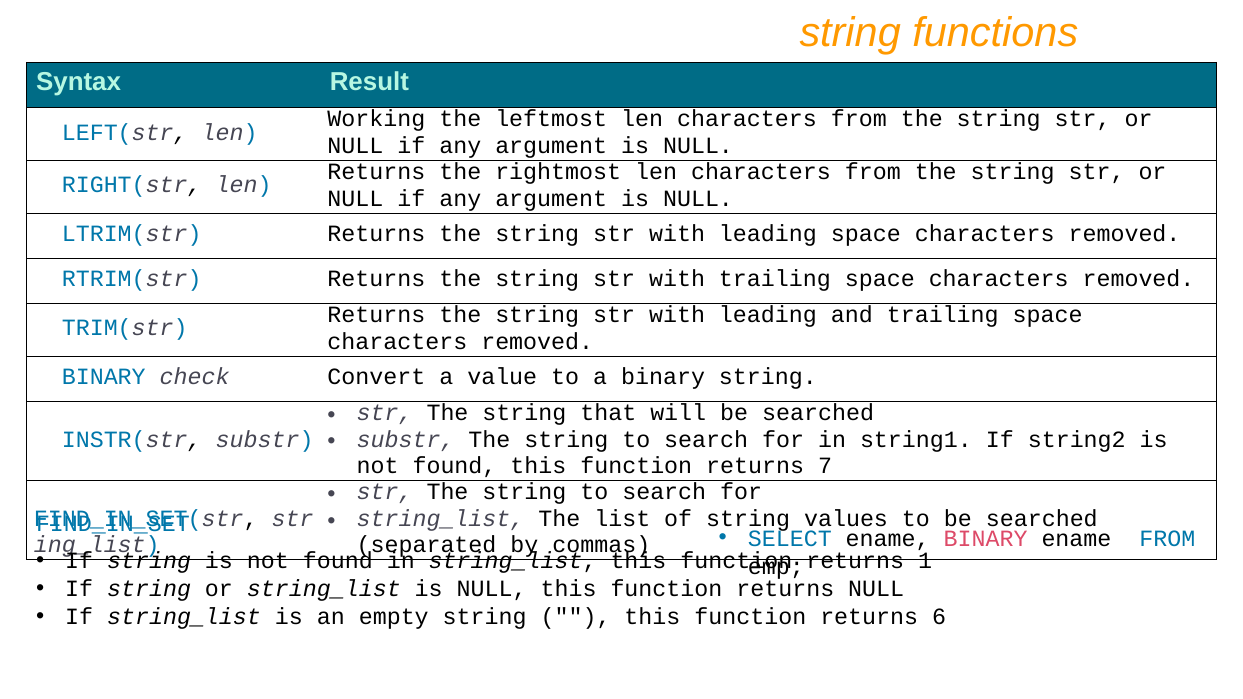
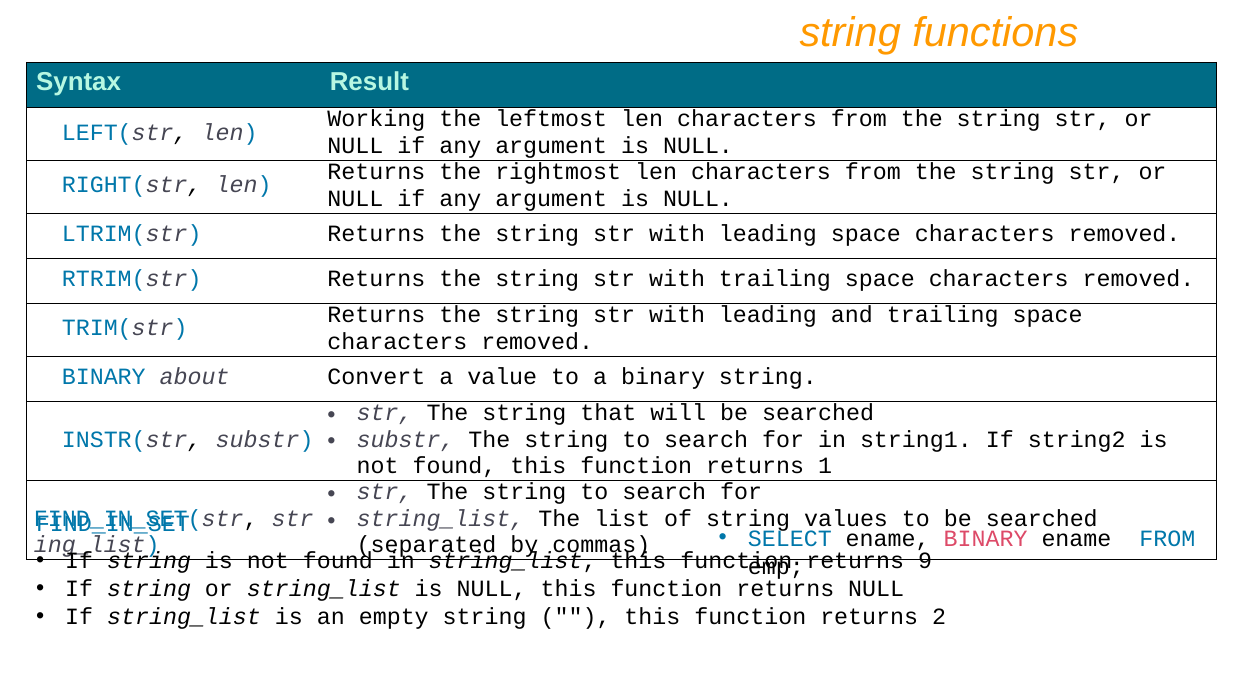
check: check -> about (195, 377)
7: 7 -> 1 (825, 466)
1: 1 -> 9 (925, 561)
6: 6 -> 2 (939, 617)
